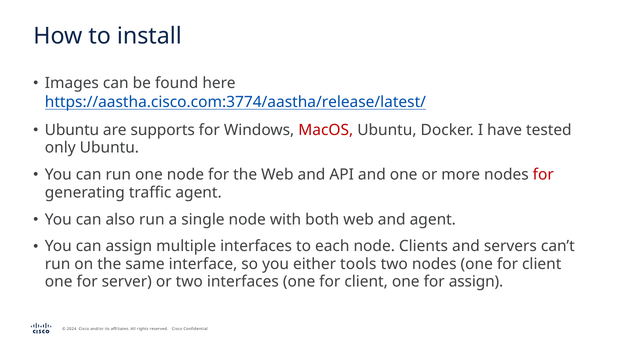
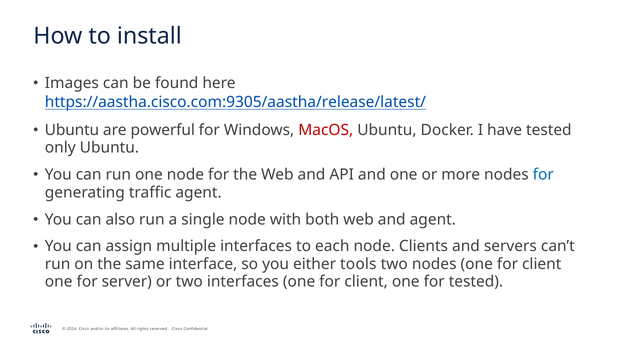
https://aastha.cisco.com:3774/aastha/release/latest/: https://aastha.cisco.com:3774/aastha/release/latest/ -> https://aastha.cisco.com:9305/aastha/release/latest/ (235, 102)
supports: supports -> powerful (163, 130)
for colour: red -> blue (543, 175)
for assign: assign -> tested (476, 282)
